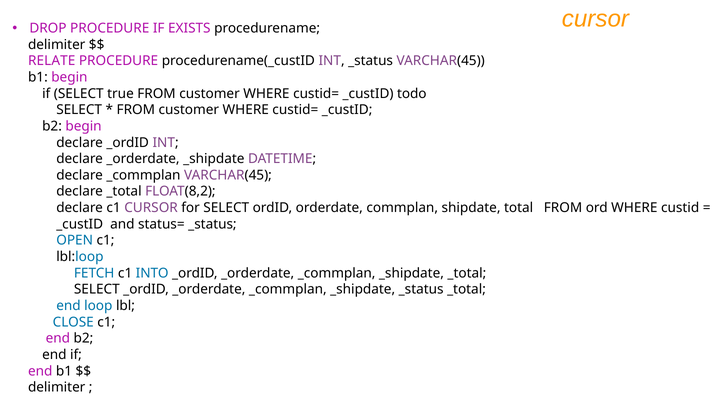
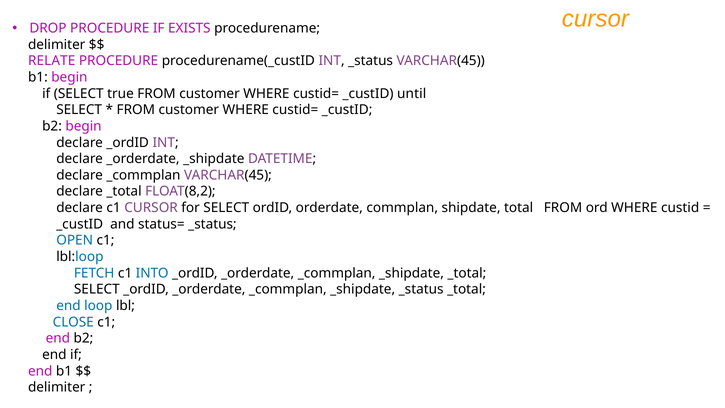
todo: todo -> until (412, 94)
